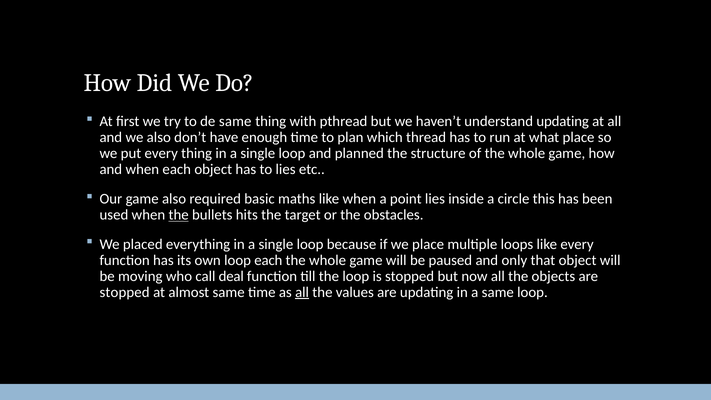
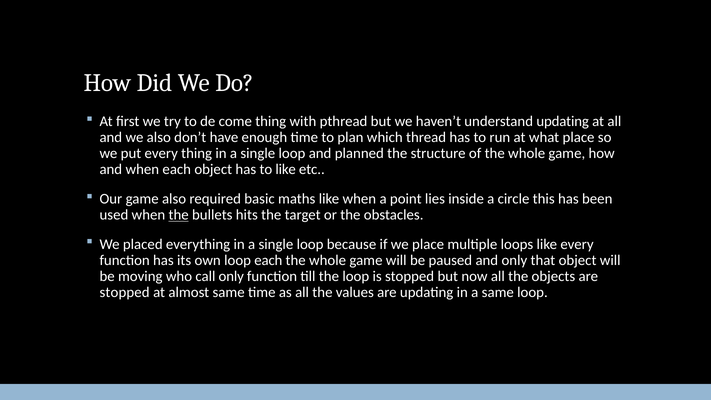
de same: same -> come (235, 121)
to lies: lies -> like (286, 169)
call deal: deal -> only (231, 276)
all underline: present -> none (302, 292)
